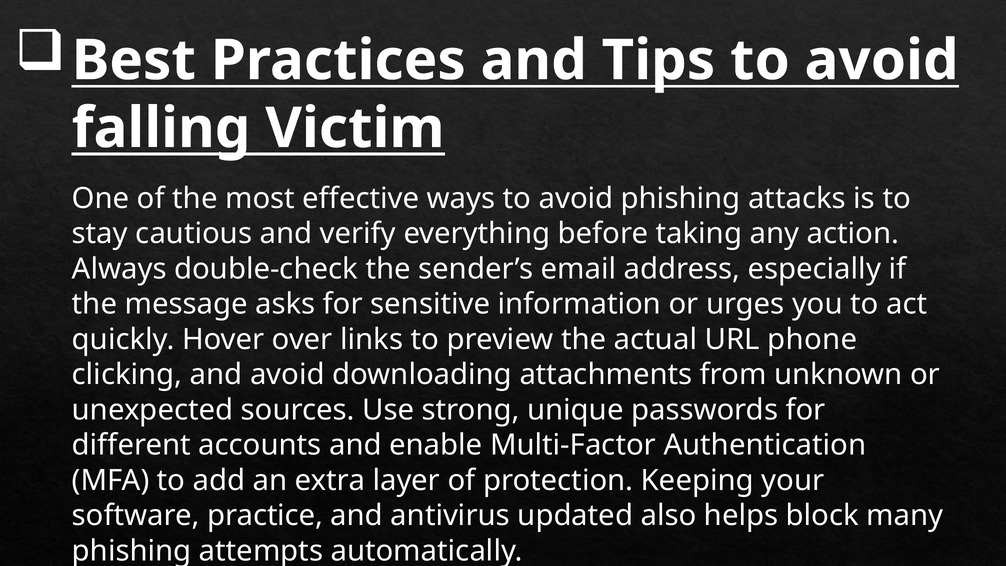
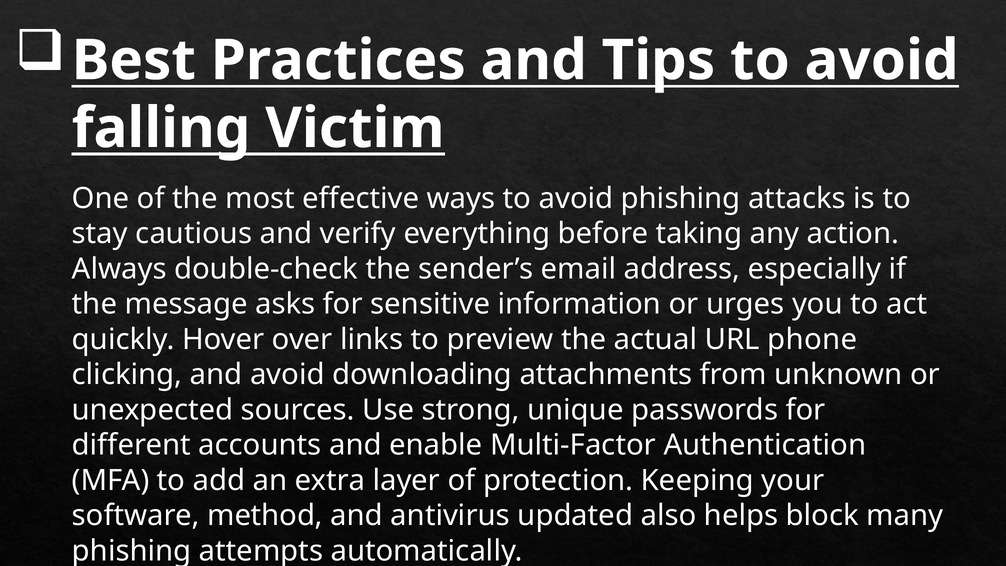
practice: practice -> method (265, 515)
